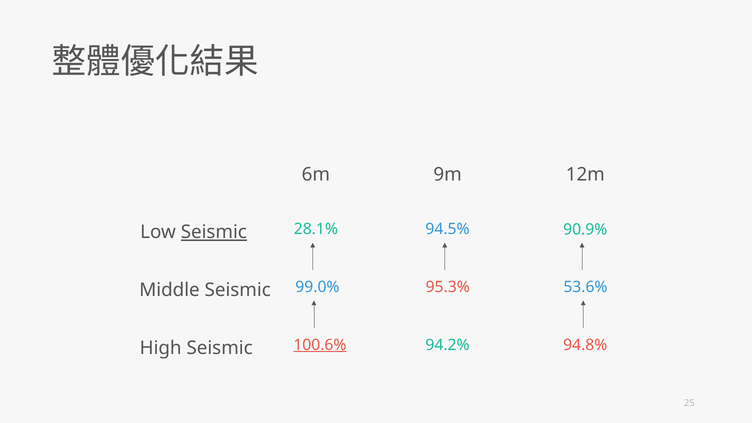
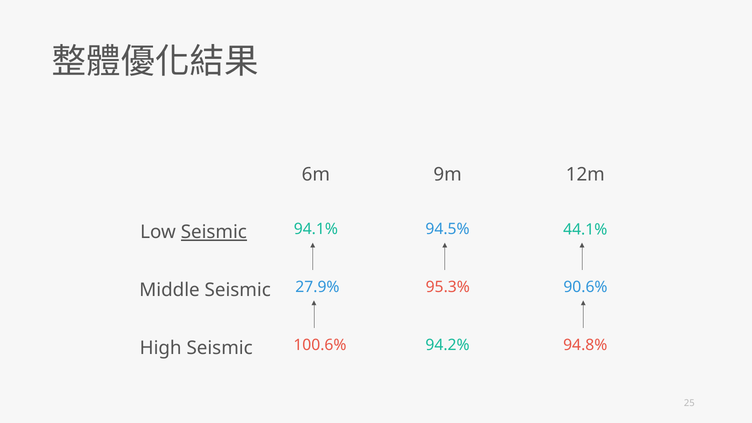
28.1%: 28.1% -> 94.1% (316, 229)
90.9%: 90.9% -> 44.1% (585, 229)
99.0%: 99.0% -> 27.9% (317, 287)
53.6%: 53.6% -> 90.6% (585, 287)
100.6% underline: present -> none (320, 345)
